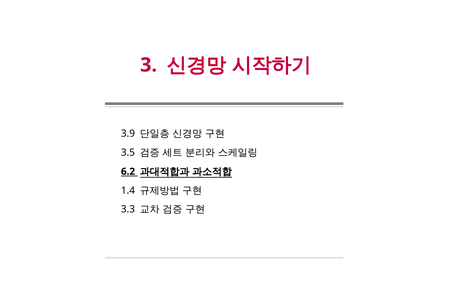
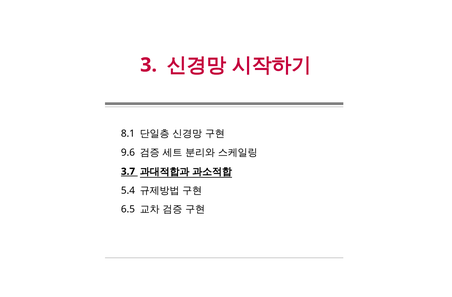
3.9: 3.9 -> 8.1 (128, 134)
3.5: 3.5 -> 9.6 (128, 153)
6.2: 6.2 -> 3.7 (128, 171)
1.4: 1.4 -> 5.4 (128, 190)
3.3: 3.3 -> 6.5 (128, 209)
